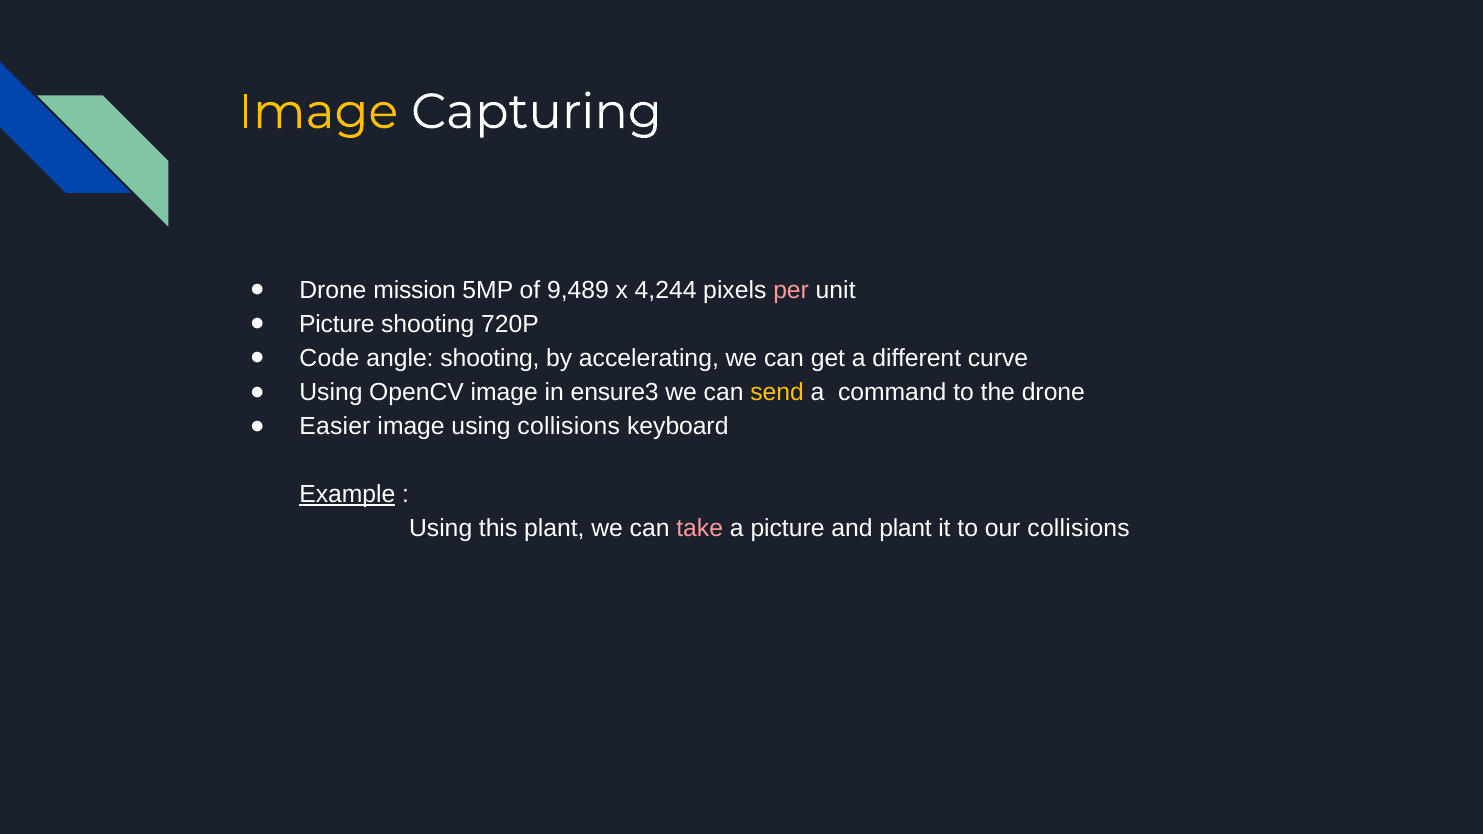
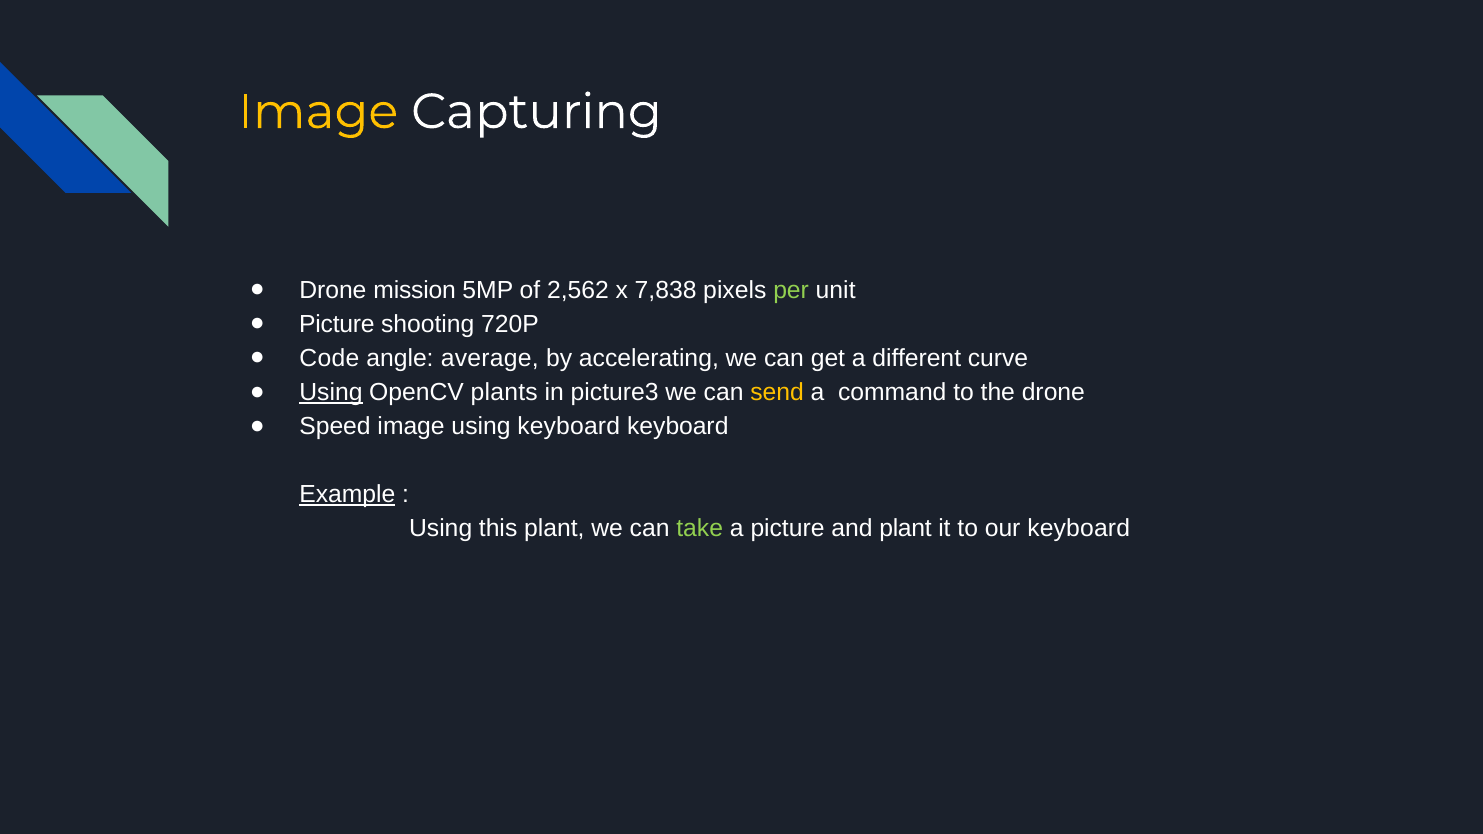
9,489: 9,489 -> 2,562 (578, 290)
4,244: 4,244 -> 7,838 (666, 290)
per colour: pink -> light green (791, 290)
angle shooting: shooting -> average (490, 358)
Using underline: none -> present (331, 392)
OpenCV image: image -> plants (504, 392)
ensure3: ensure3 -> picture3 (615, 392)
Easier: Easier -> Speed (335, 426)
using collisions: collisions -> keyboard (569, 426)
take colour: pink -> light green (700, 529)
our collisions: collisions -> keyboard (1079, 529)
